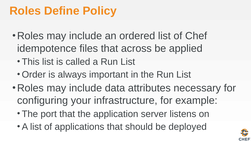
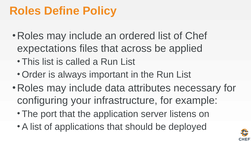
idempotence: idempotence -> expectations (47, 48)
